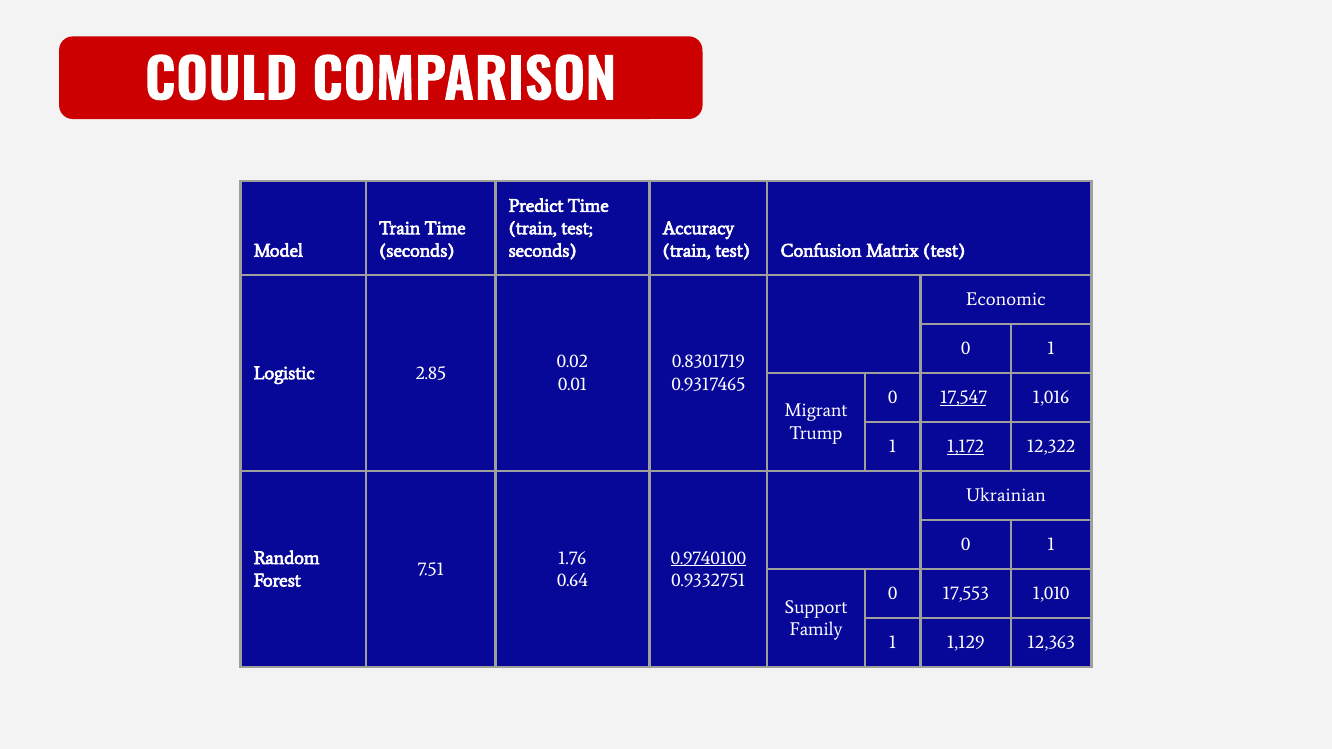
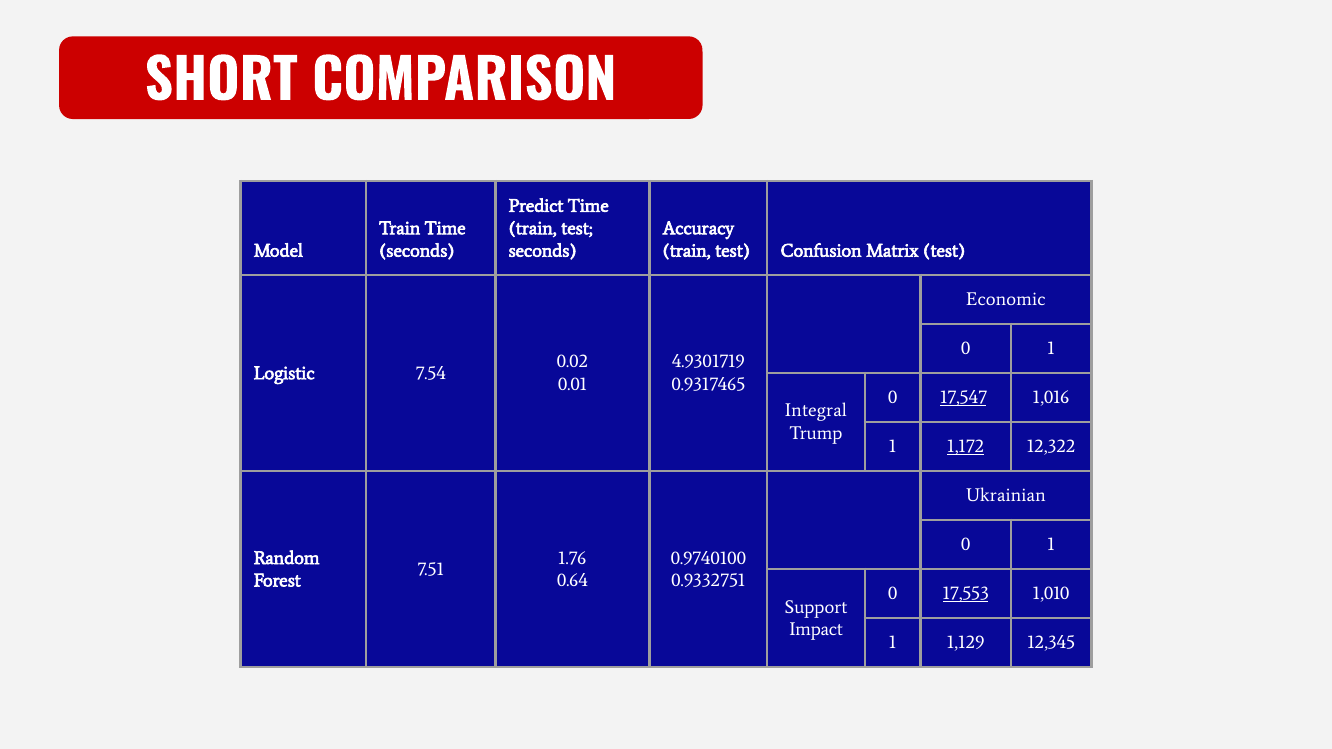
COULD: COULD -> SHORT (221, 82)
0.8301719: 0.8301719 -> 4.9301719 (708, 362)
2.85: 2.85 -> 7.54 (431, 373)
Migrant: Migrant -> Integral (816, 411)
0.9740100 underline: present -> none (708, 558)
17,553 underline: none -> present (966, 594)
Family: Family -> Impact (816, 630)
12,363: 12,363 -> 12,345 (1051, 643)
